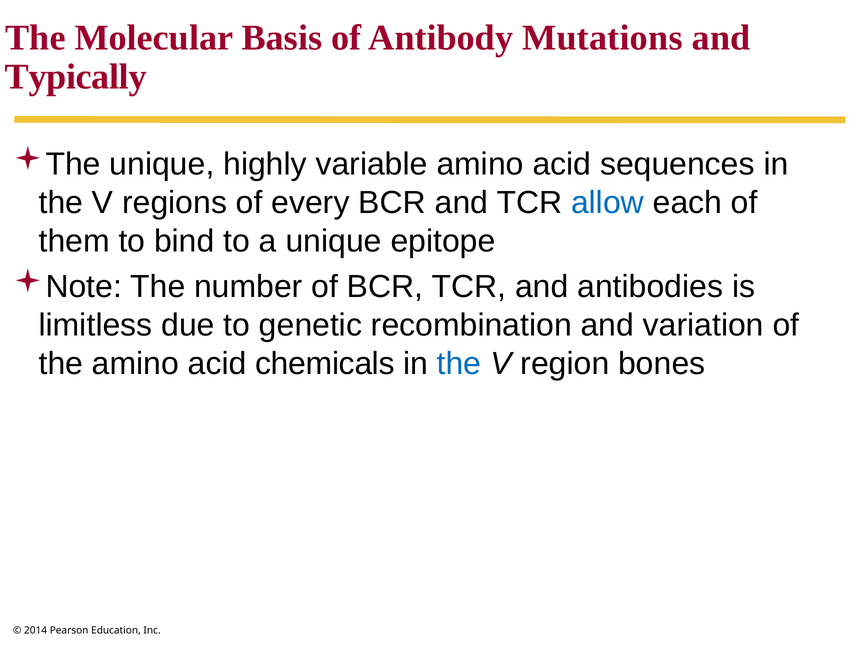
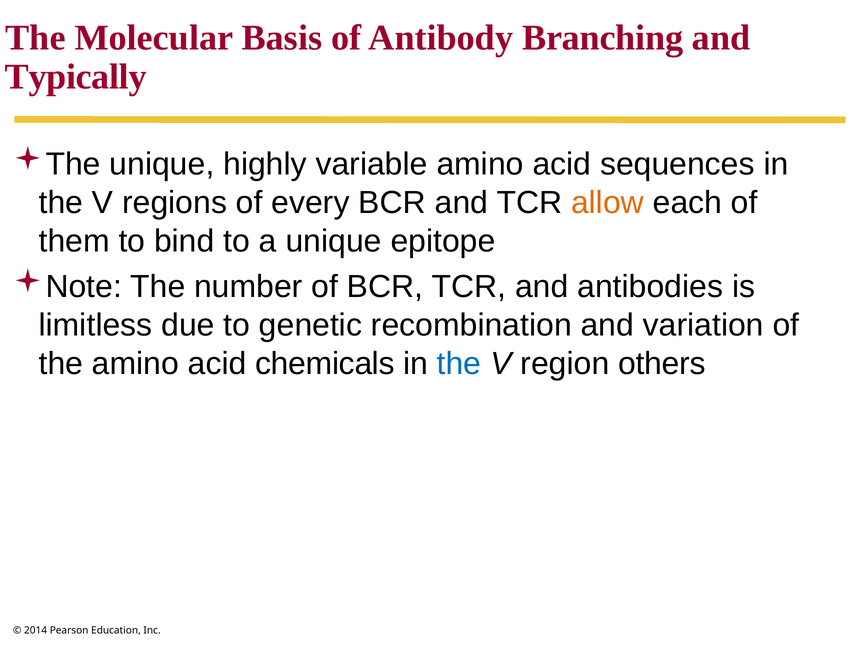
Mutations: Mutations -> Branching (603, 38)
allow colour: blue -> orange (607, 203)
bones: bones -> others (662, 364)
